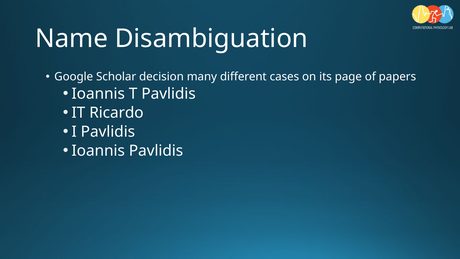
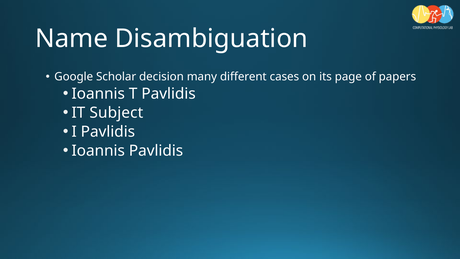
Ricardo: Ricardo -> Subject (116, 113)
